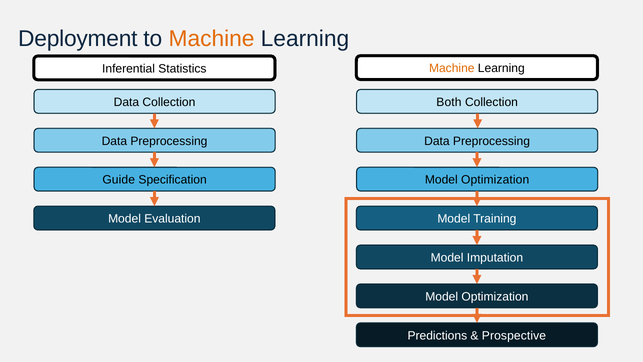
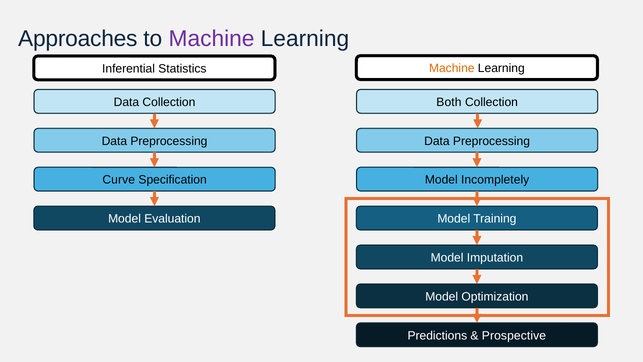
Deployment: Deployment -> Approaches (78, 39)
Machine colour: orange -> purple (212, 39)
Guide: Guide -> Curve (119, 180)
Optimization: Optimization -> Incompletely (495, 180)
